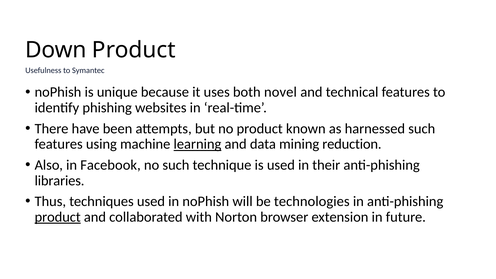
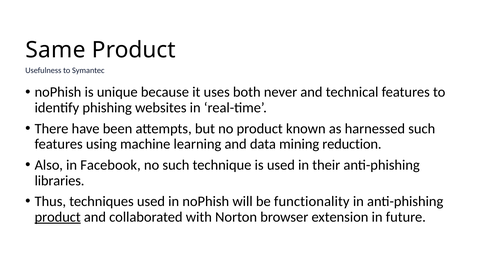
Down: Down -> Same (56, 50)
novel: novel -> never (281, 92)
learning underline: present -> none (197, 144)
technologies: technologies -> functionality (312, 201)
